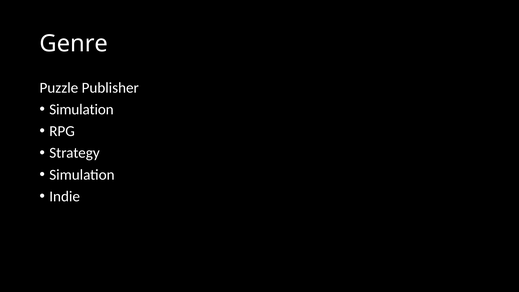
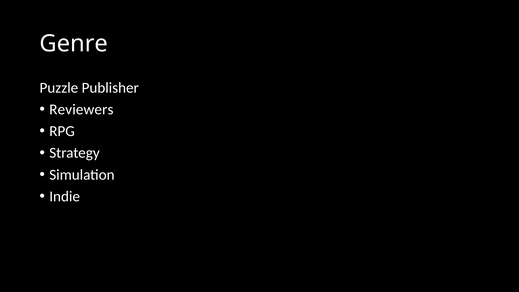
Simulation: Simulation -> Reviewers (81, 109)
